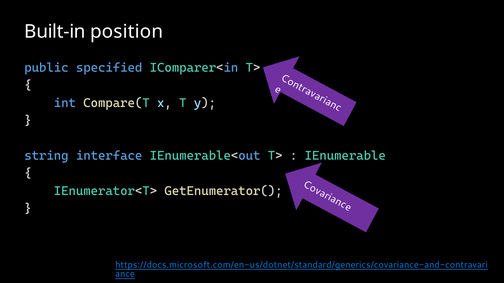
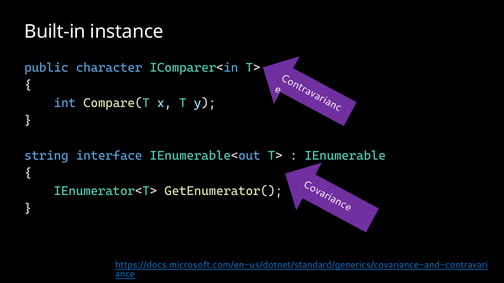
position: position -> instance (127, 32)
specified: specified -> character (109, 68)
